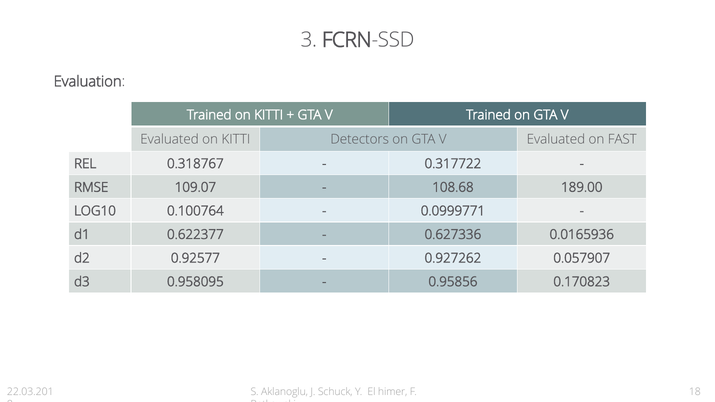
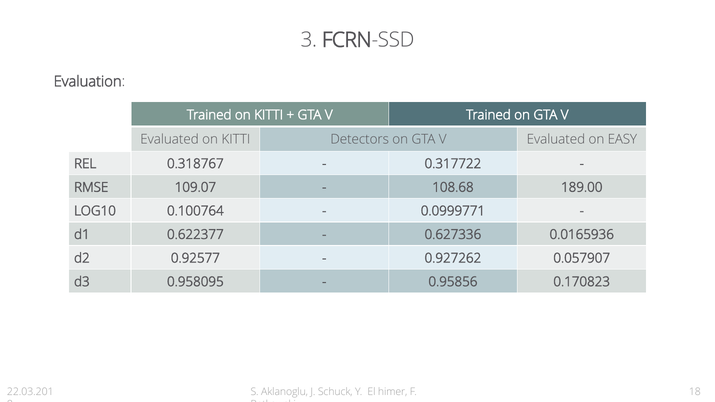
FAST: FAST -> EASY (622, 140)
